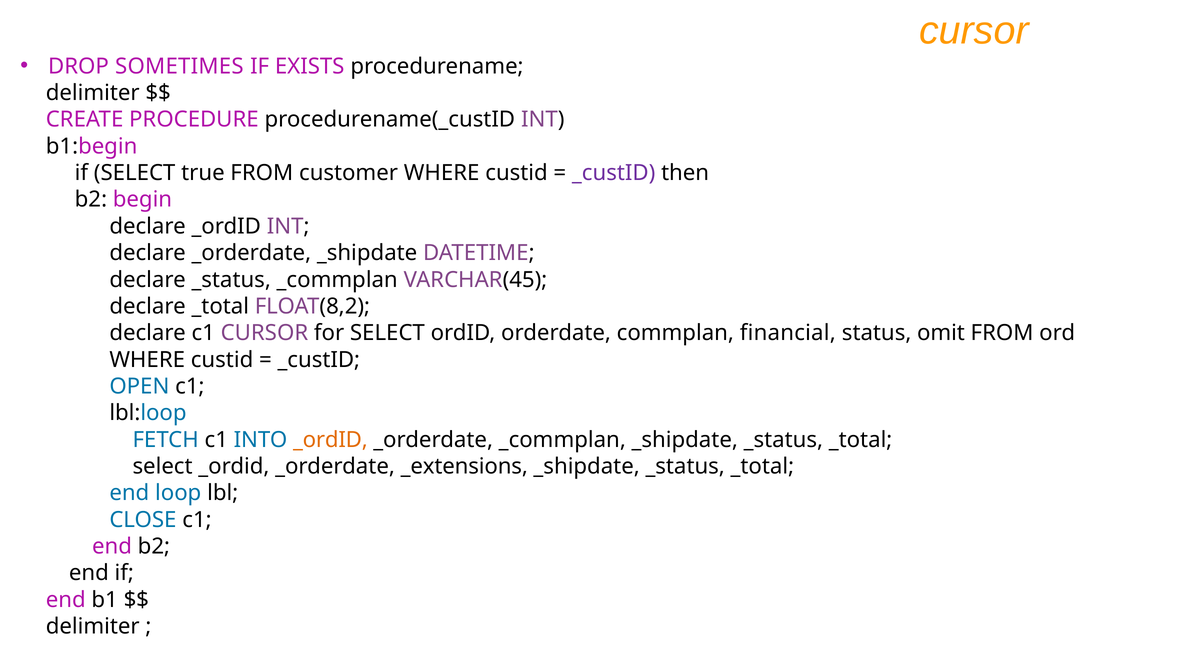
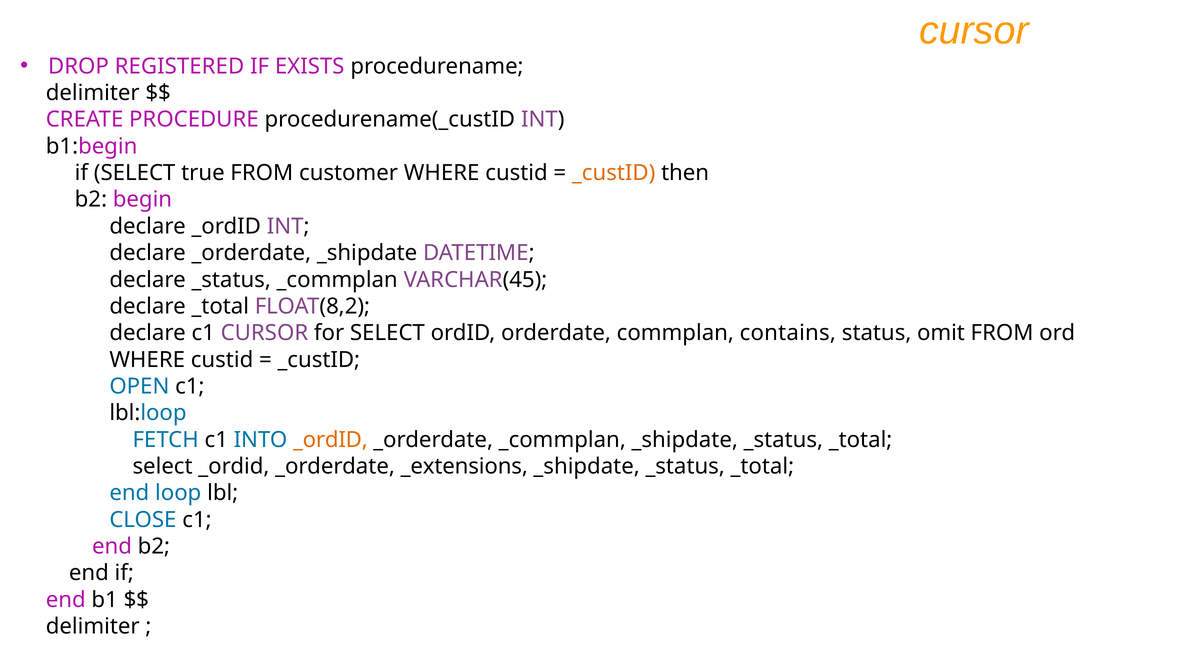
SOMETIMES: SOMETIMES -> REGISTERED (179, 66)
_custID colour: purple -> orange (614, 173)
financial: financial -> contains (788, 333)
